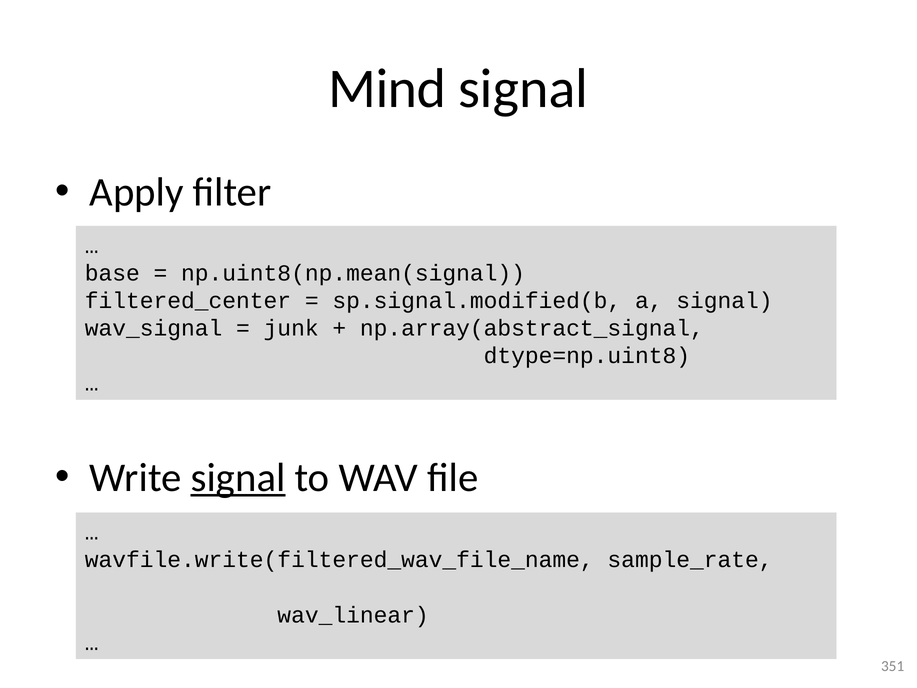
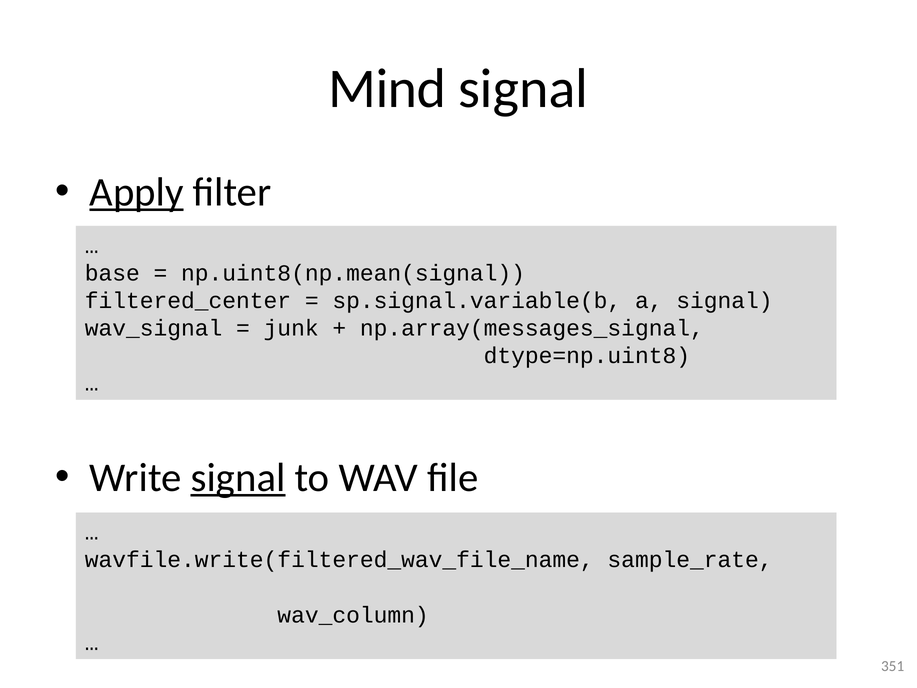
Apply underline: none -> present (137, 192)
sp.signal.modified(b: sp.signal.modified(b -> sp.signal.variable(b (477, 301)
np.array(abstract_signal: np.array(abstract_signal -> np.array(messages_signal (532, 328)
wav_linear: wav_linear -> wav_column (353, 615)
